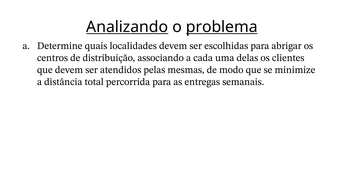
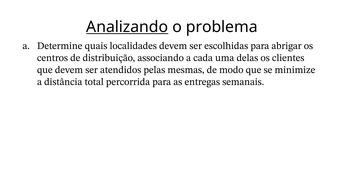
problema underline: present -> none (222, 27)
